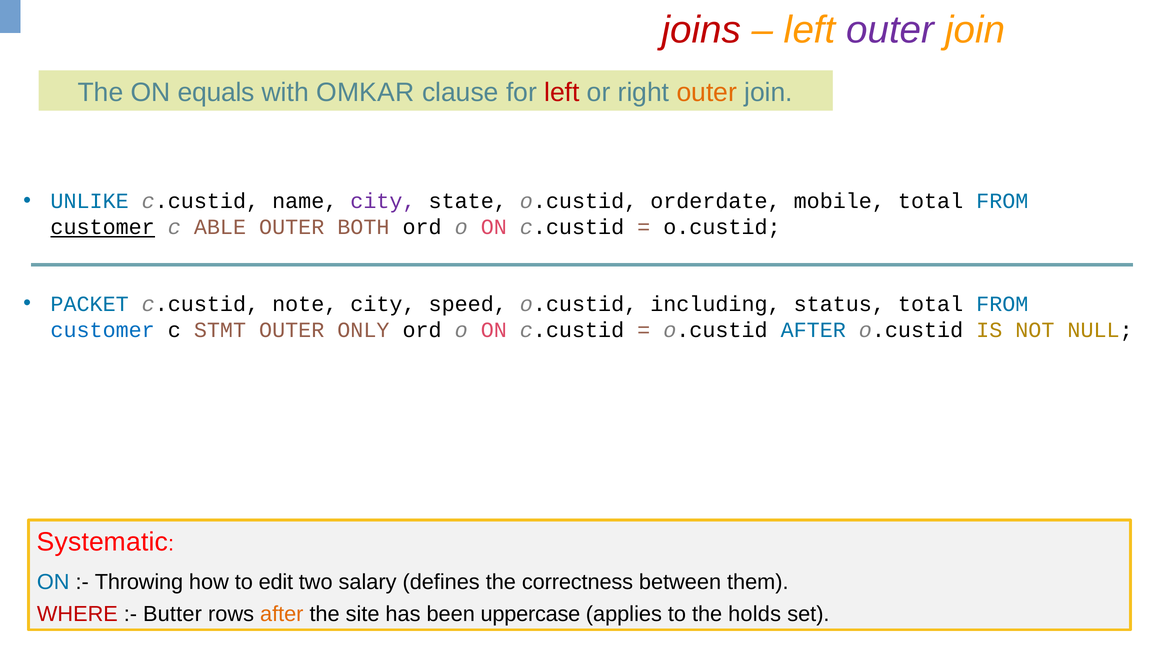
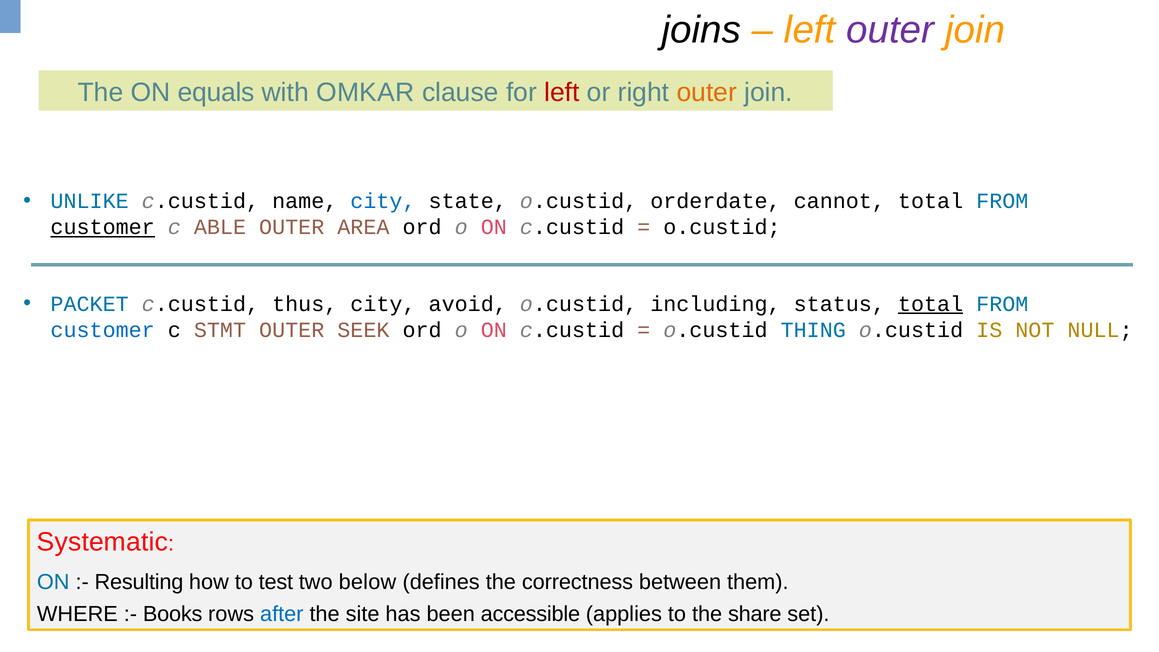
joins colour: red -> black (701, 30)
city colour: purple -> blue (383, 201)
mobile: mobile -> cannot (839, 201)
BOTH: BOTH -> AREA (363, 227)
note: note -> thus (305, 304)
speed: speed -> avoid (468, 304)
total underline: none -> present (931, 304)
ONLY: ONLY -> SEEK (363, 330)
o.custid AFTER: AFTER -> THING (813, 330)
Throwing: Throwing -> Resulting (139, 582)
edit: edit -> test (276, 582)
salary: salary -> below (367, 582)
WHERE colour: red -> black (77, 614)
Butter: Butter -> Books (173, 614)
after colour: orange -> blue (282, 614)
uppercase: uppercase -> accessible (530, 614)
holds: holds -> share (755, 614)
